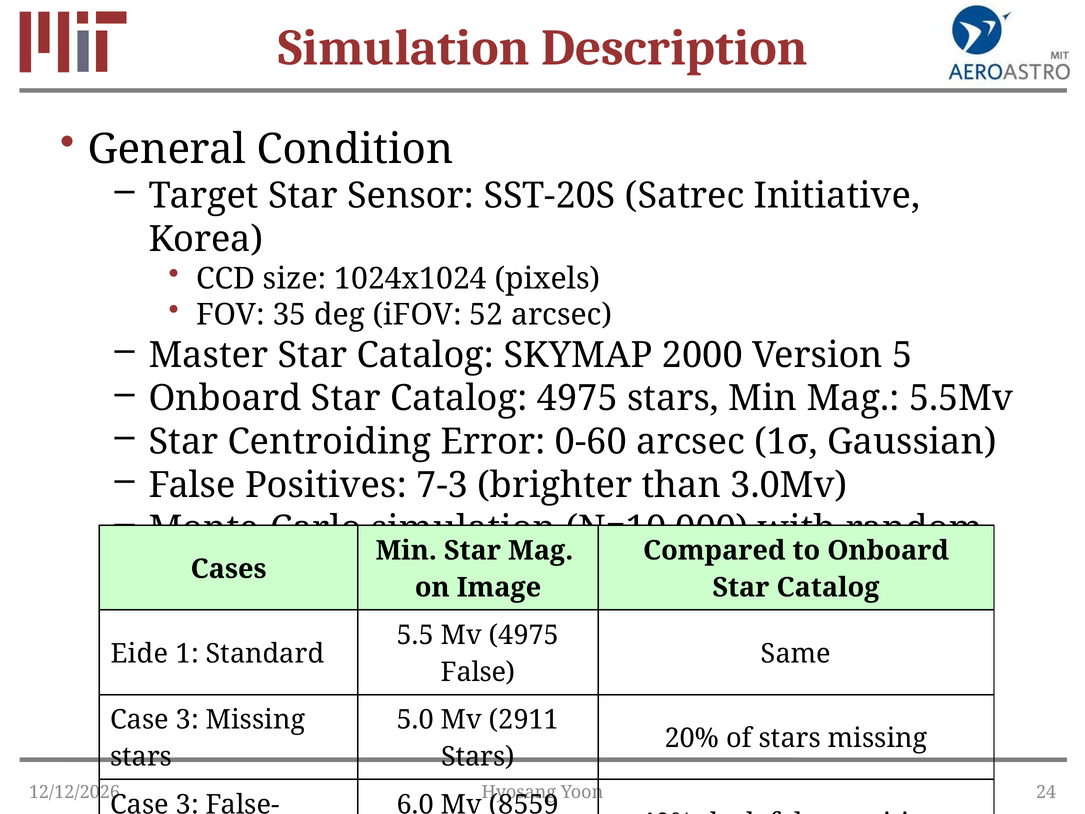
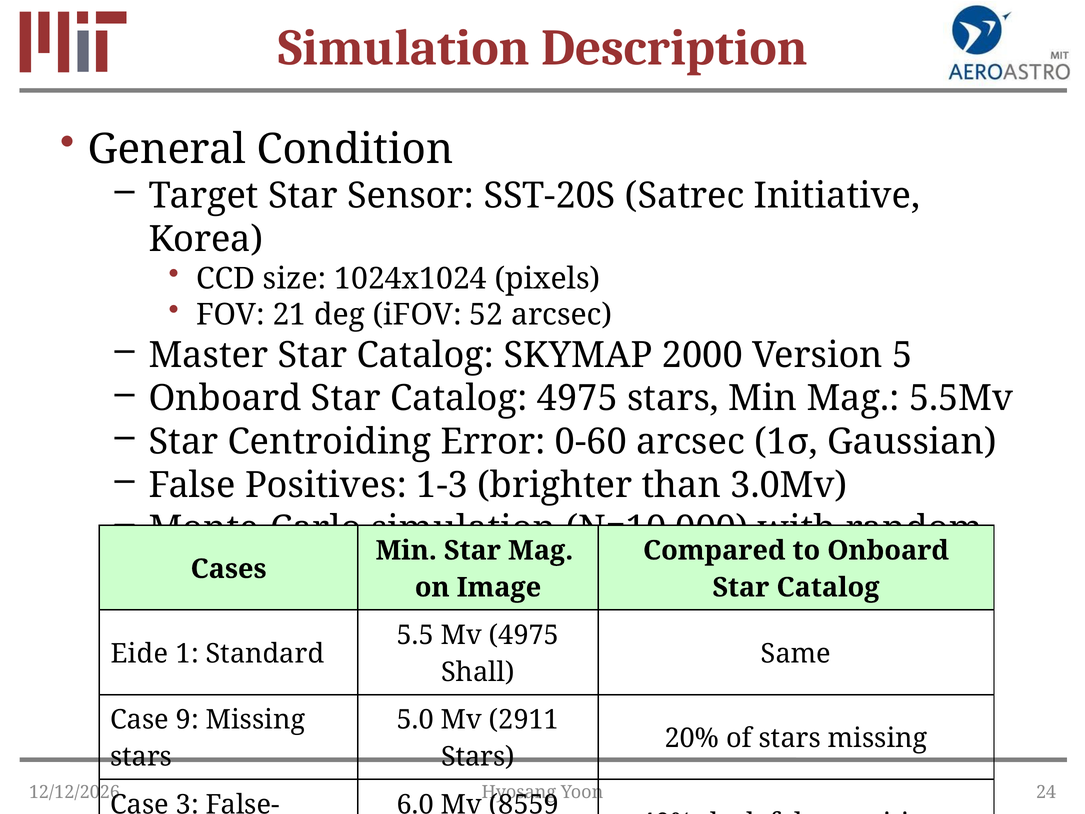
35: 35 -> 21 (289, 315)
7-3: 7-3 -> 1-3 (442, 485)
False: False -> Shall (478, 672)
3: 3 -> 9 (187, 720)
